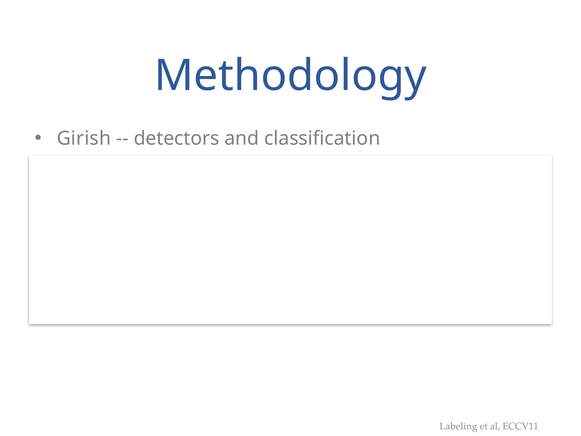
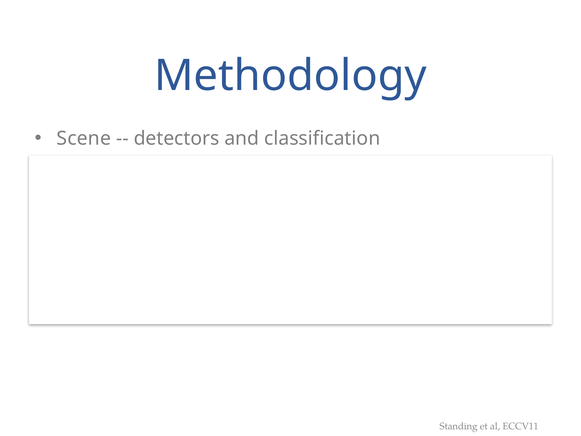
Girish: Girish -> Scene (84, 138)
Labeling: Labeling -> Standing (459, 426)
